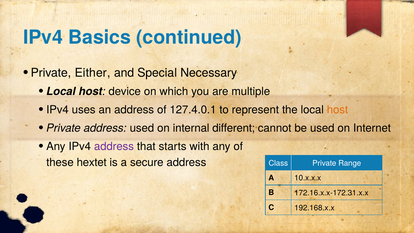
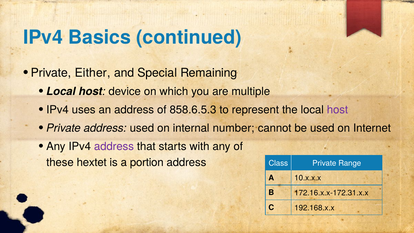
Necessary: Necessary -> Remaining (209, 73)
127.4.0.1: 127.4.0.1 -> 858.6.5.3 (193, 110)
host colour: orange -> purple (337, 110)
different: different -> number (234, 128)
secure: secure -> portion (147, 163)
